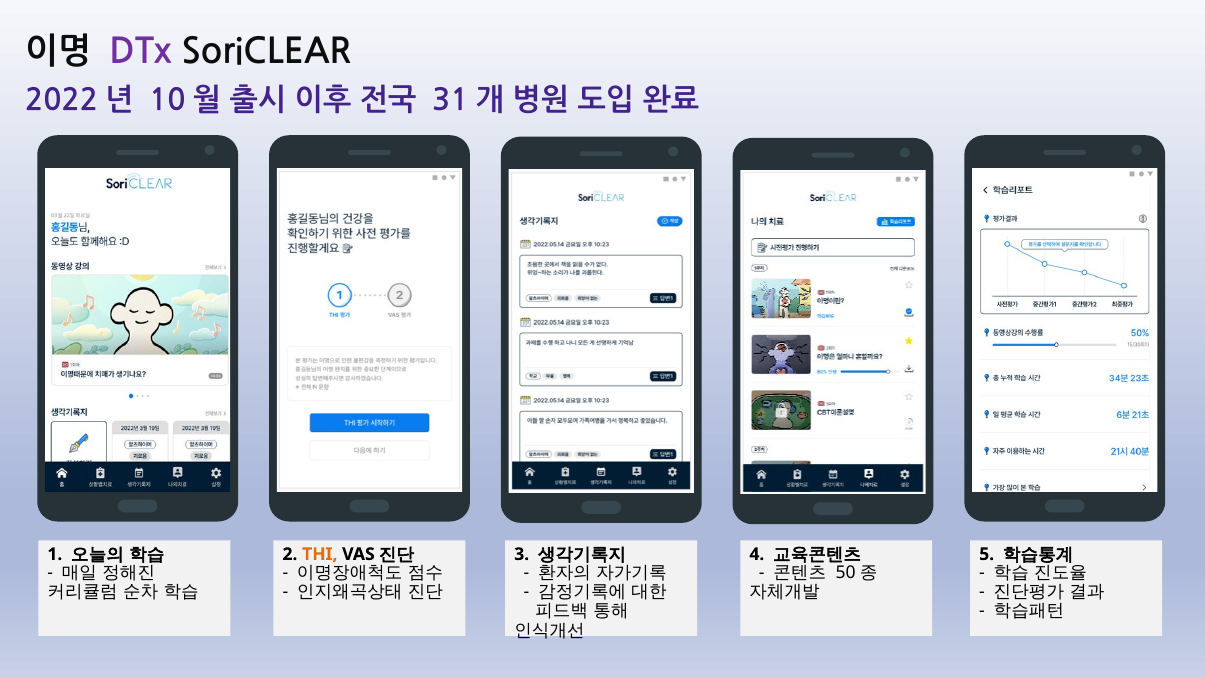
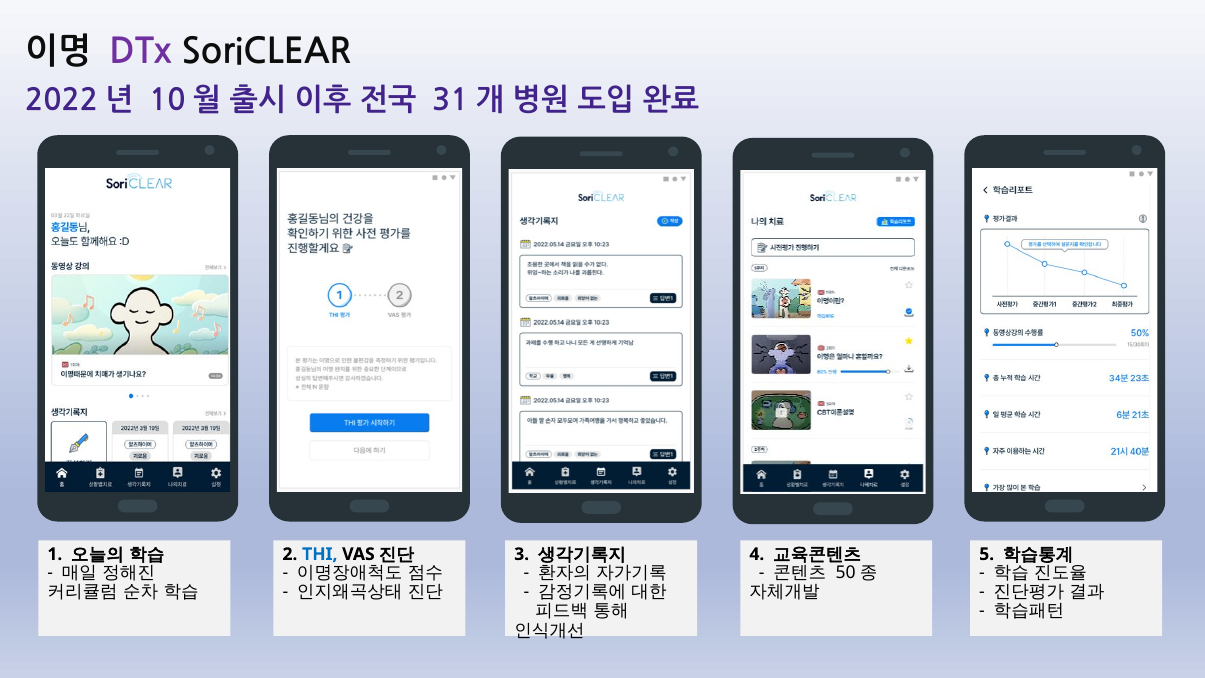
THI colour: orange -> blue (320, 554)
